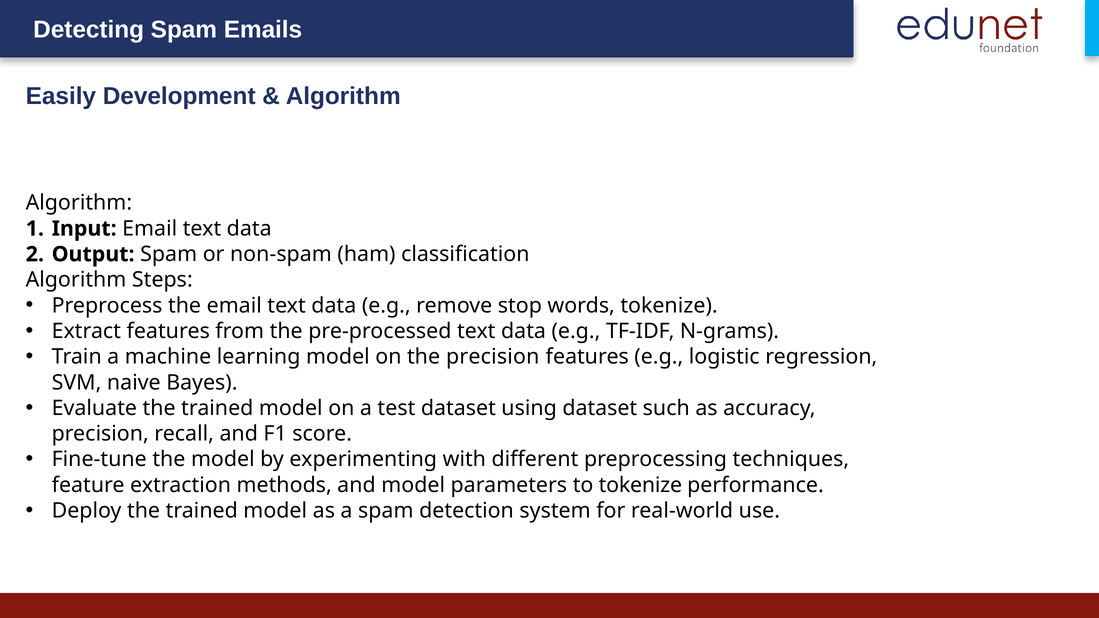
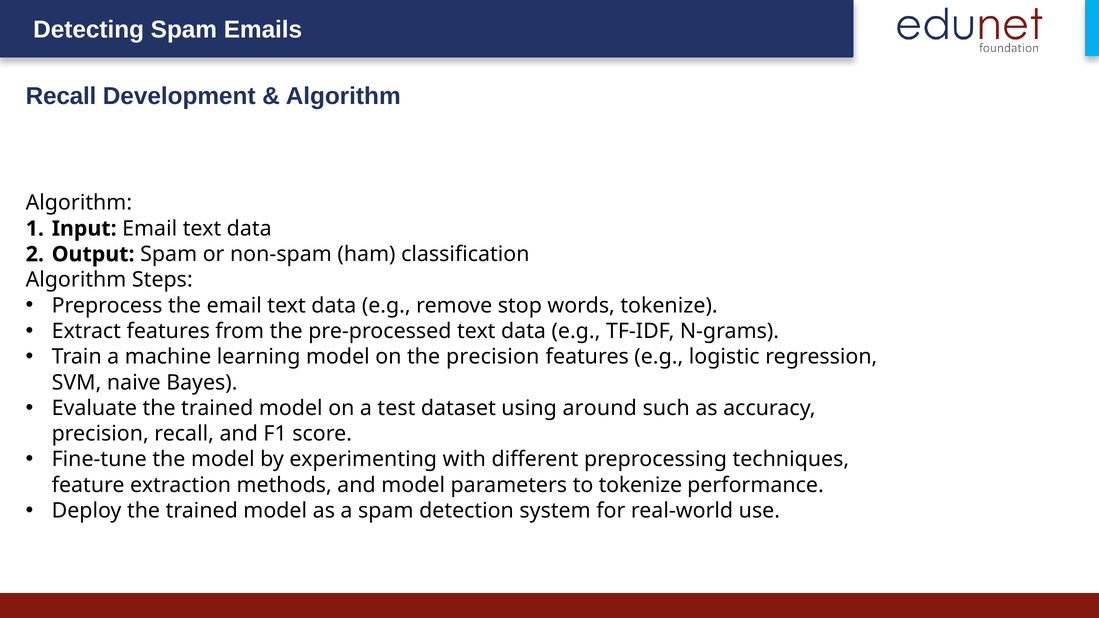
Easily: Easily -> Recall (61, 96)
using dataset: dataset -> around (600, 408)
